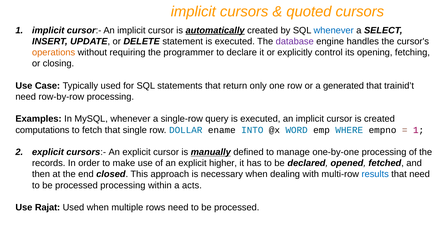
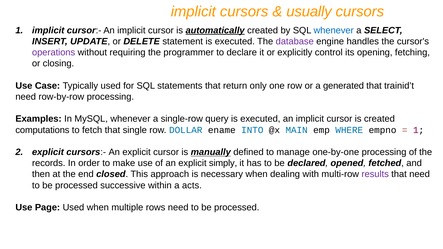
quoted: quoted -> usually (309, 12)
operations colour: orange -> purple (54, 53)
WORD: WORD -> MAIN (297, 130)
higher: higher -> simply (223, 163)
results colour: blue -> purple (375, 174)
processed processing: processing -> successive (123, 185)
Rajat: Rajat -> Page (47, 208)
